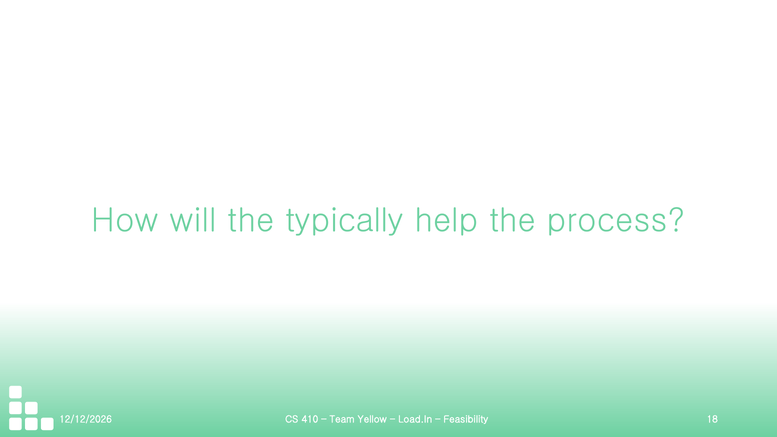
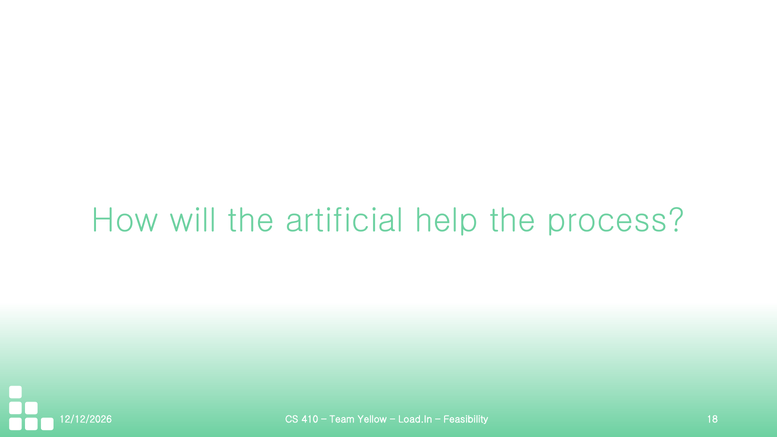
typically: typically -> artificial (344, 221)
